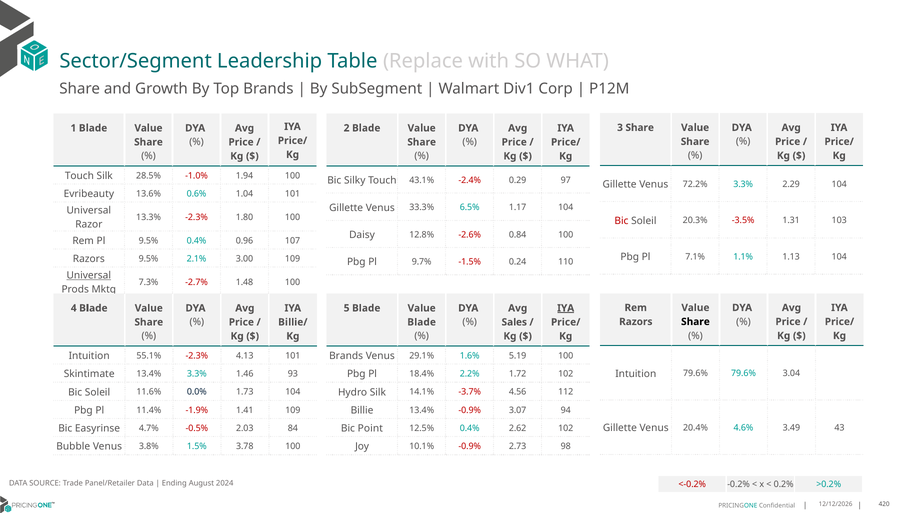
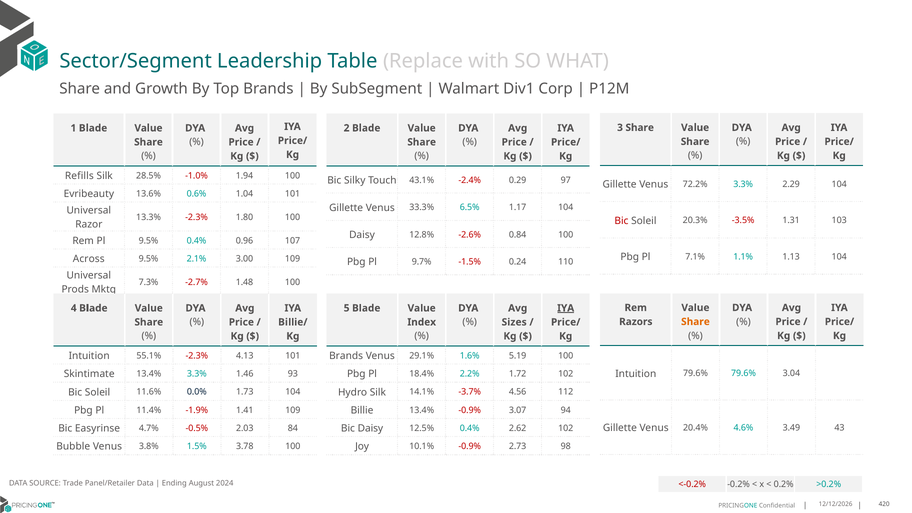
Touch: Touch -> Refills (79, 176)
Razors: Razors -> Across (89, 259)
Universal underline: present -> none (89, 275)
Share colour: black -> orange (695, 322)
Blade: Blade -> Index (422, 322)
Sales: Sales -> Sizes (514, 322)
Bic Point: Point -> Daisy (370, 429)
